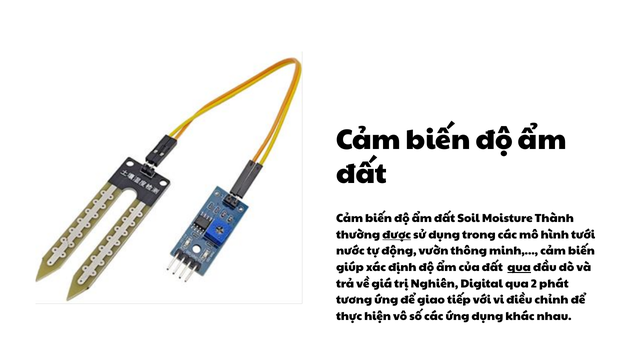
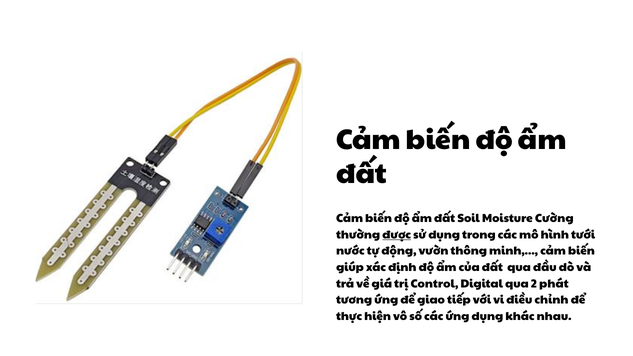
Thành: Thành -> Cường (554, 218)
qua underline: present -> none (519, 267)
Nghiên: Nghiên -> Control (435, 284)
